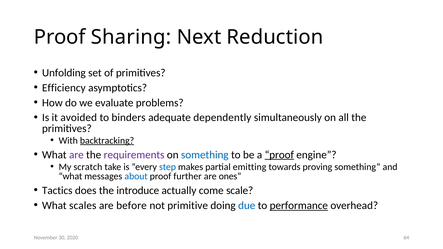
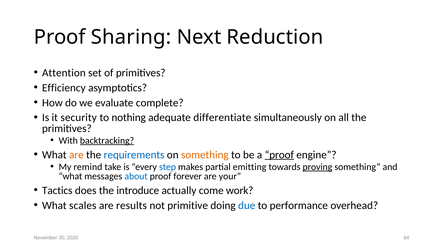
Unfolding: Unfolding -> Attention (64, 73)
problems: problems -> complete (160, 103)
avoided: avoided -> security (79, 118)
binders: binders -> nothing (129, 118)
dependently: dependently -> differentiate (222, 118)
are colour: purple -> orange (76, 155)
requirements colour: purple -> blue (134, 155)
something colour: blue -> orange (205, 155)
scratch: scratch -> remind (88, 167)
proving underline: none -> present (317, 167)
further: further -> forever (188, 176)
ones: ones -> your (230, 176)
scale: scale -> work (240, 191)
before: before -> results (132, 206)
performance underline: present -> none (299, 206)
